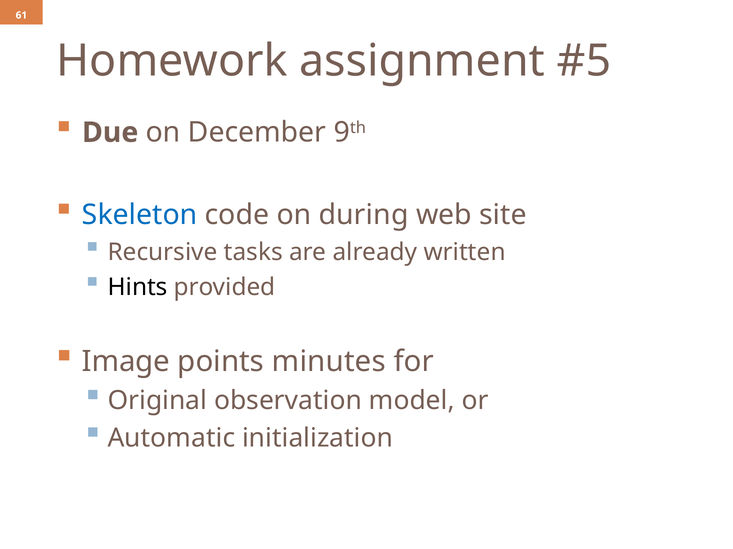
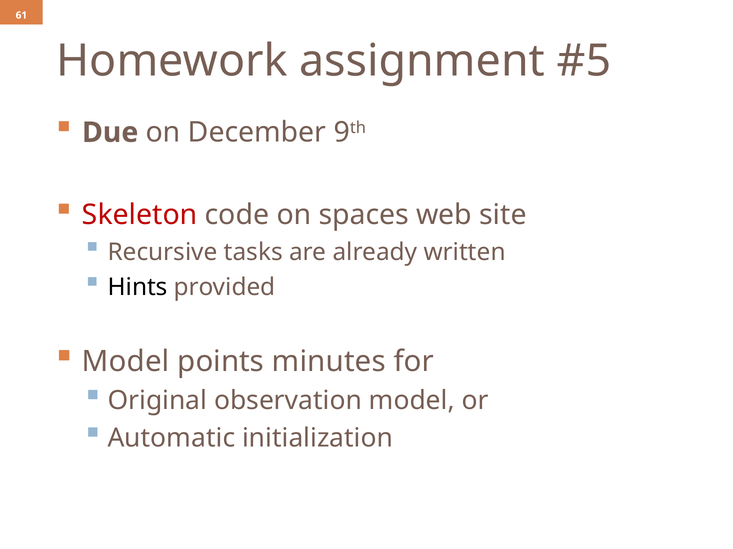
Skeleton colour: blue -> red (140, 215)
during: during -> spaces (364, 215)
Image: Image -> Model (126, 362)
